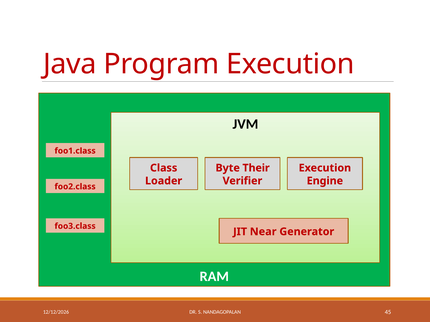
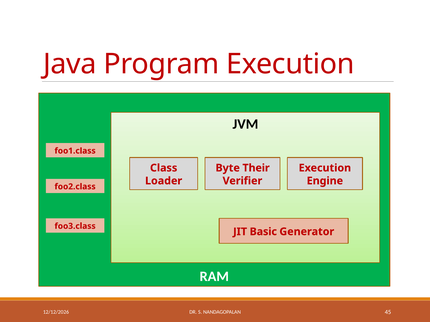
Near: Near -> Basic (263, 232)
